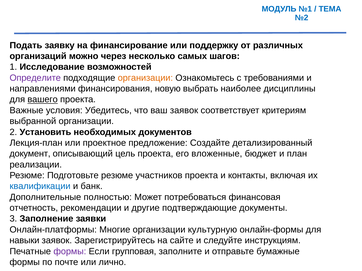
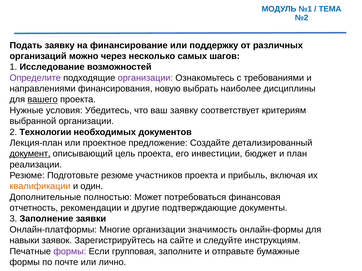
организации colour: orange -> purple (145, 78)
Важные: Важные -> Нужные (26, 111)
ваш заявок: заявок -> заявку (184, 111)
Установить: Установить -> Технологии (45, 132)
документ underline: none -> present (30, 154)
вложенные: вложенные -> инвестиции (217, 154)
контакты: контакты -> прибыль (248, 176)
квалификации colour: blue -> orange (40, 187)
банк: банк -> один (92, 187)
культурную: культурную -> значимость (212, 230)
